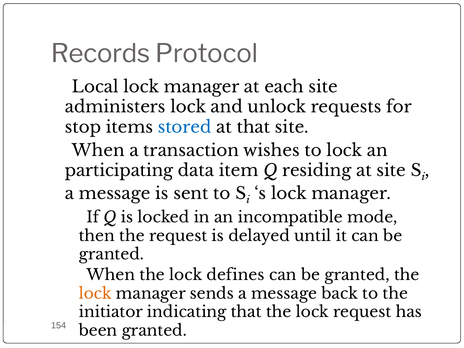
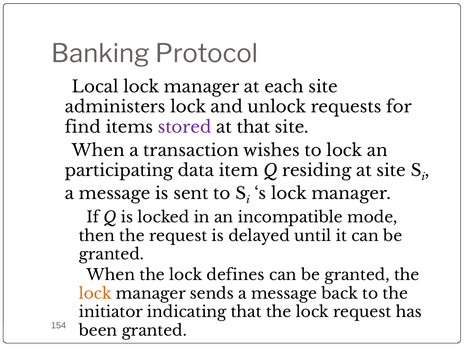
Records: Records -> Banking (100, 54)
stop: stop -> find (83, 127)
stored colour: blue -> purple (185, 127)
